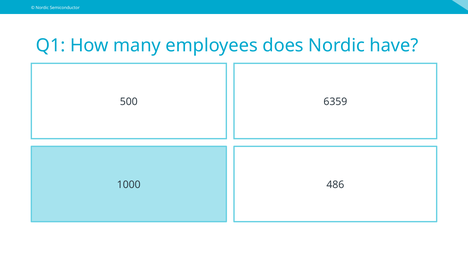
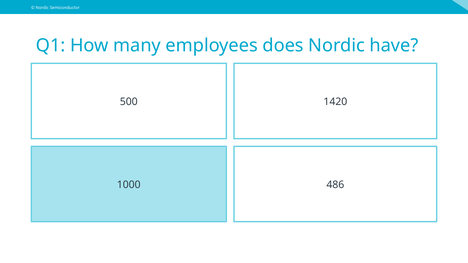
6359: 6359 -> 1420 (335, 102)
